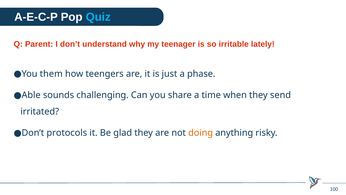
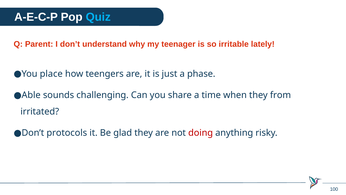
them: them -> place (51, 74)
send: send -> from (281, 95)
doing colour: orange -> red (201, 133)
